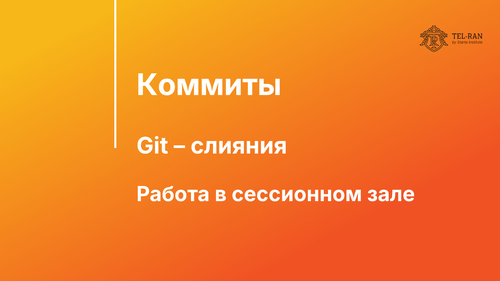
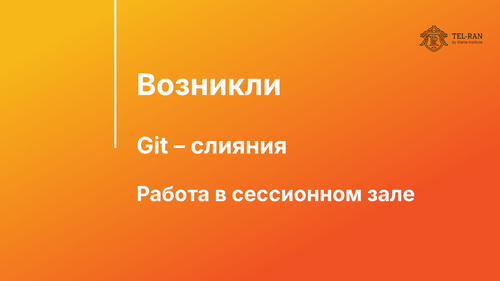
Коммиты: Коммиты -> Возникли (209, 85)
